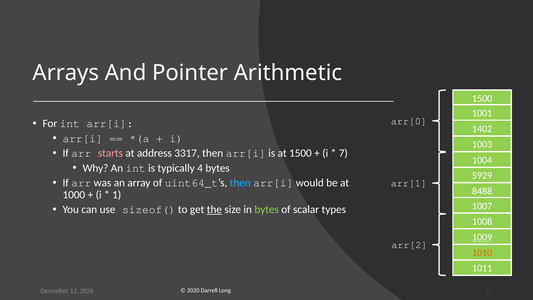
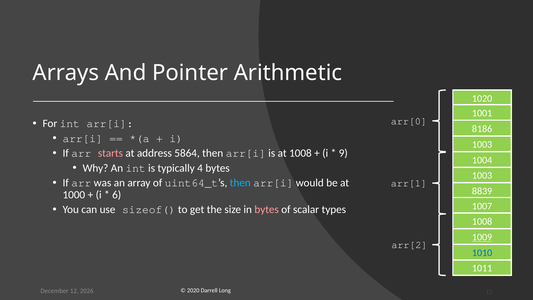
1500: 1500 -> 1020 (482, 99)
1402: 1402 -> 8186 (482, 129)
3317: 3317 -> 5864 (187, 153)
at 1500: 1500 -> 1008 (300, 153)
7: 7 -> 9 (343, 153)
5929: 5929 -> 1003 (482, 176)
8488: 8488 -> 8839 (482, 191)
1: 1 -> 6 (117, 195)
the underline: present -> none (214, 209)
bytes colour: light green -> pink (267, 209)
1010 colour: orange -> blue (482, 253)
